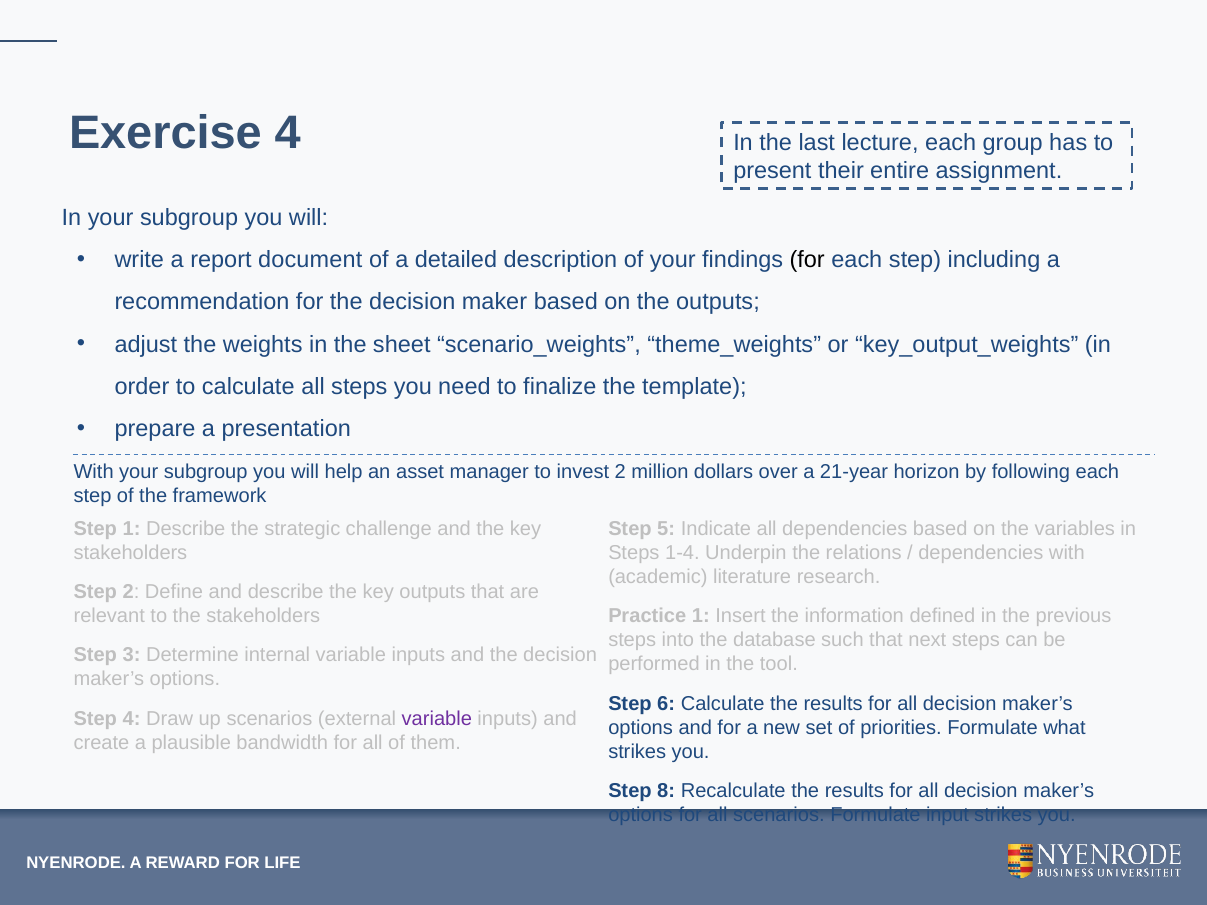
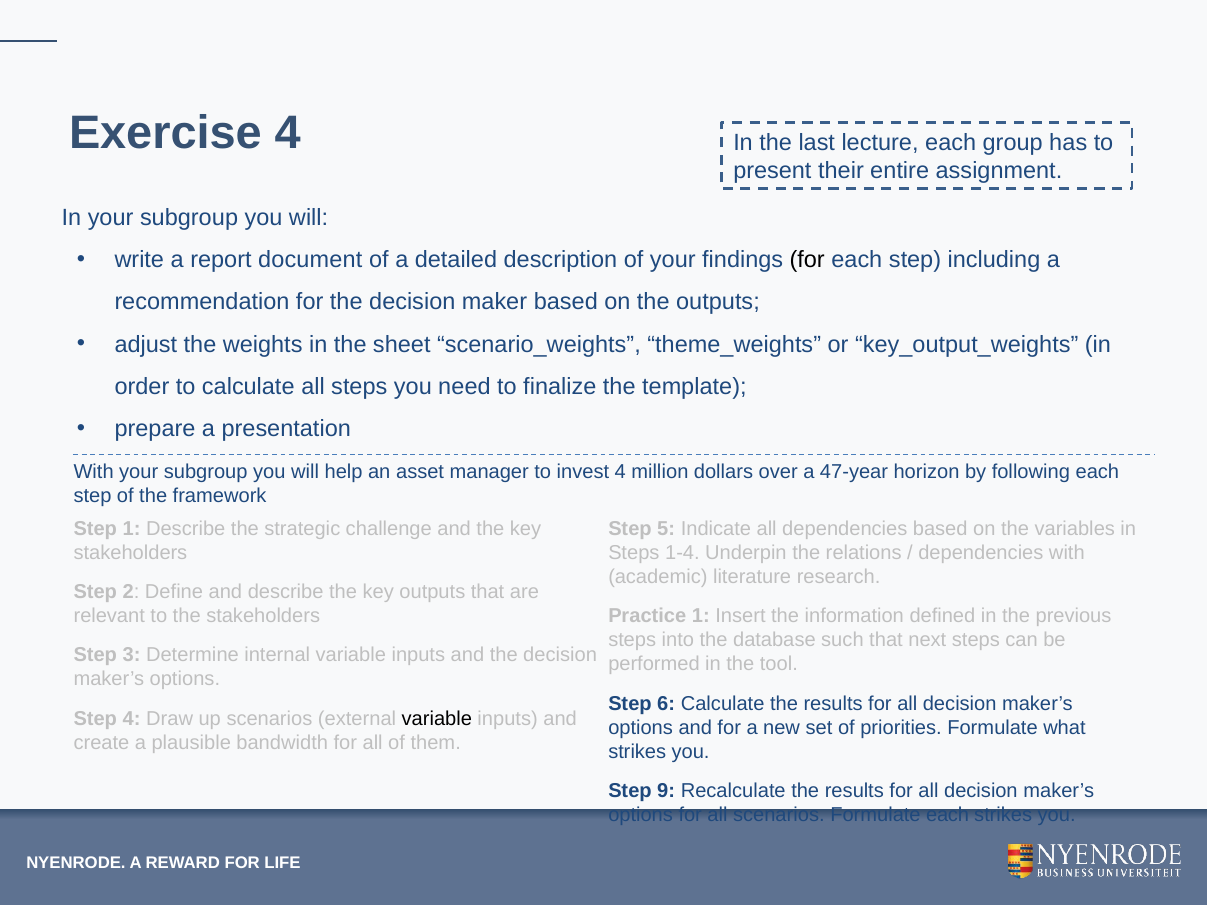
invest 2: 2 -> 4 (620, 472)
21-year: 21-year -> 47-year (854, 472)
variable colour: purple -> black (437, 719)
8: 8 -> 9 (666, 791)
Formulate input: input -> each (948, 815)
